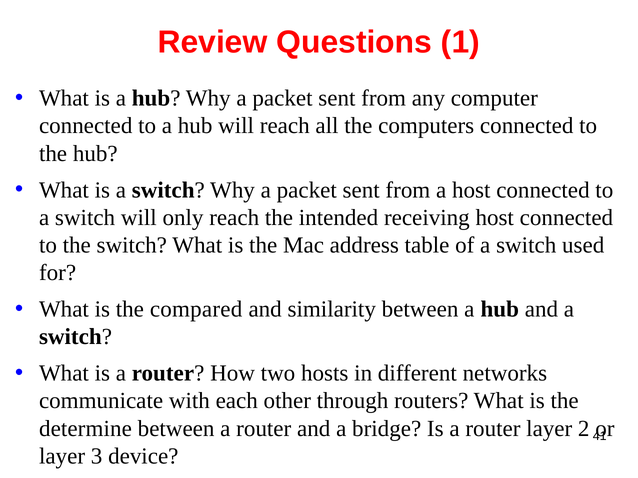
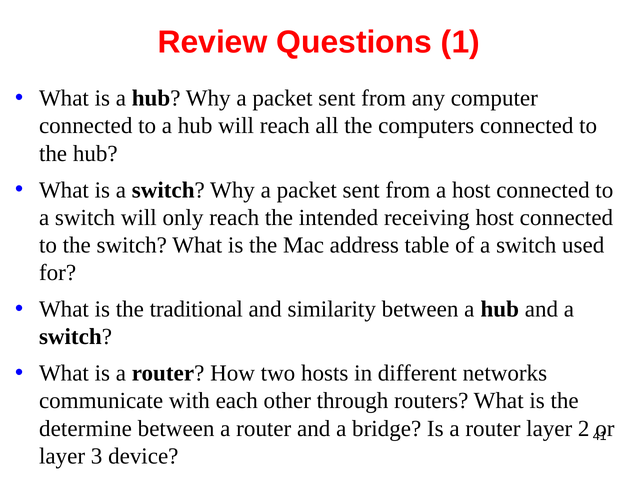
compared: compared -> traditional (196, 310)
